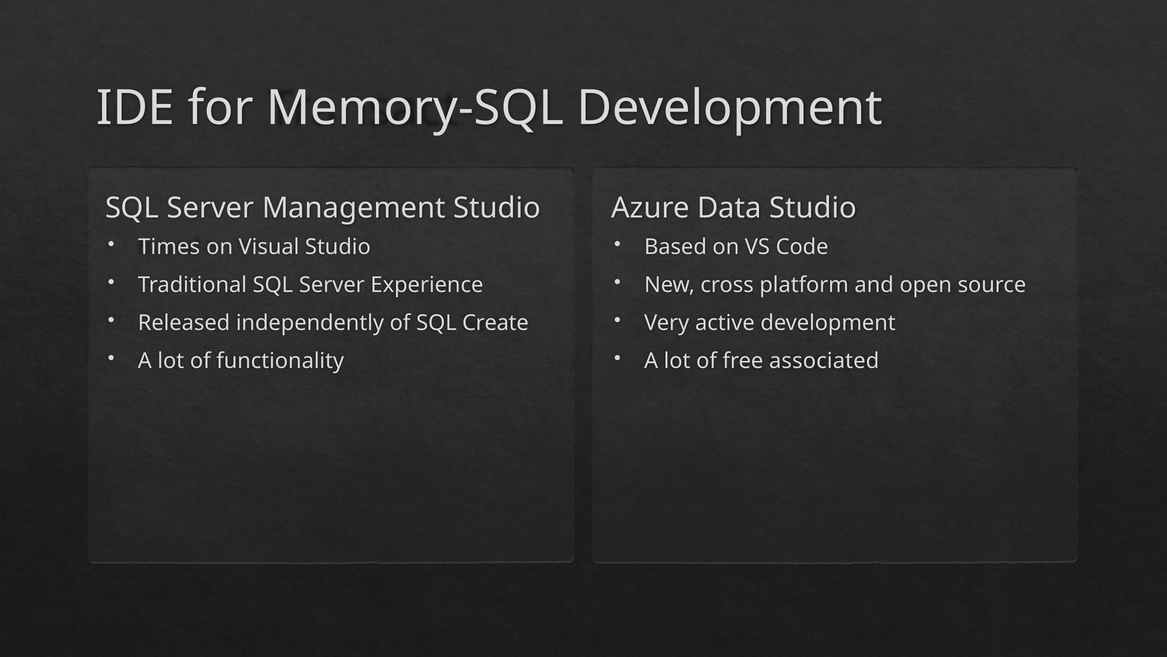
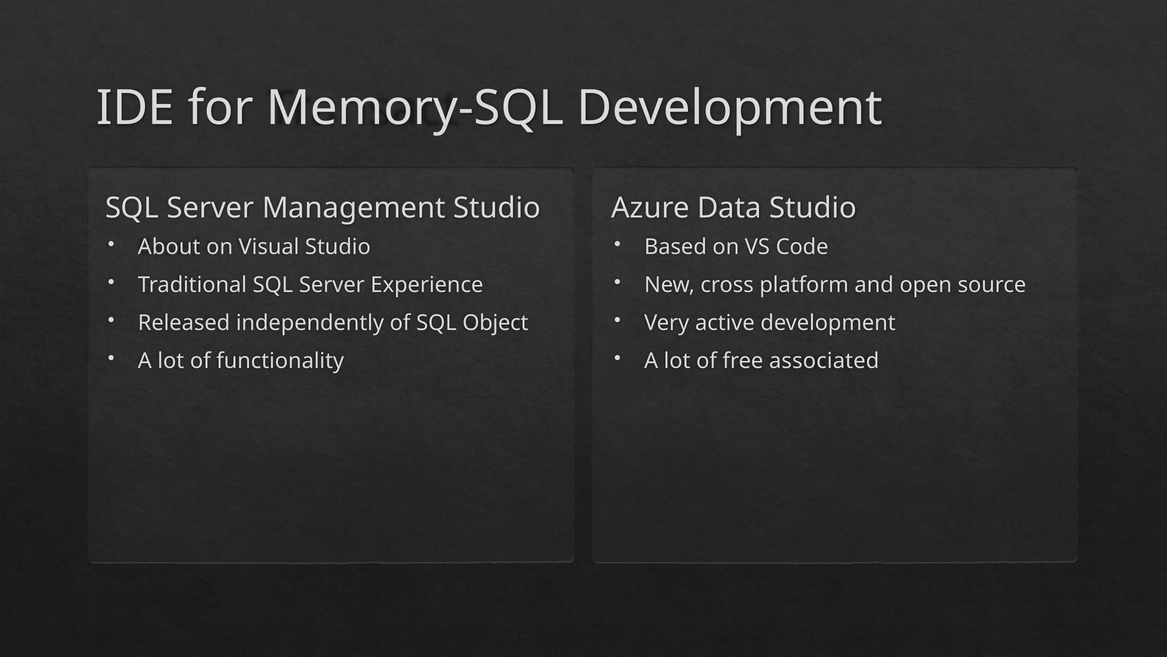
Times: Times -> About (169, 247)
Create: Create -> Object (495, 323)
